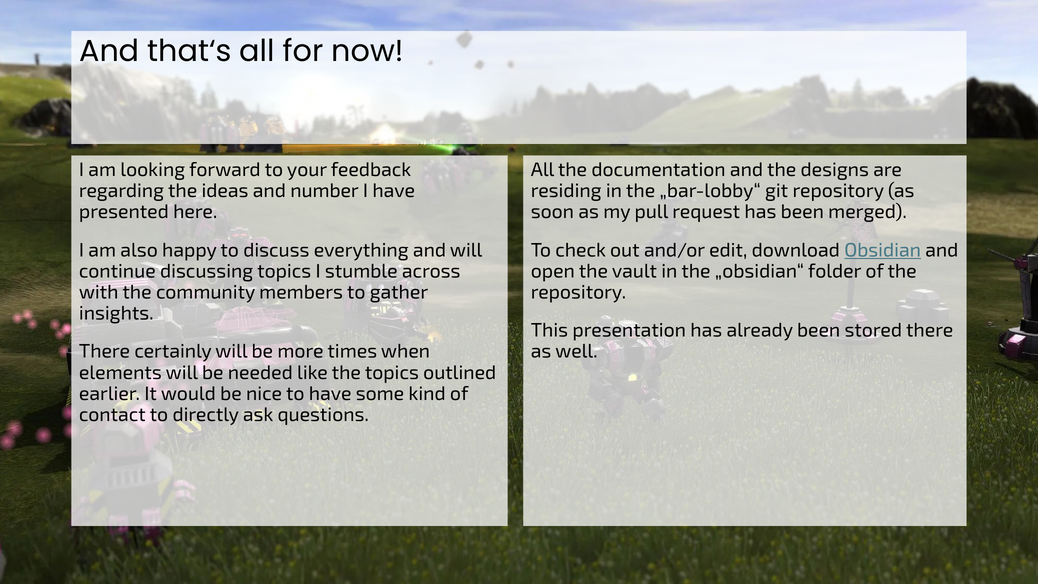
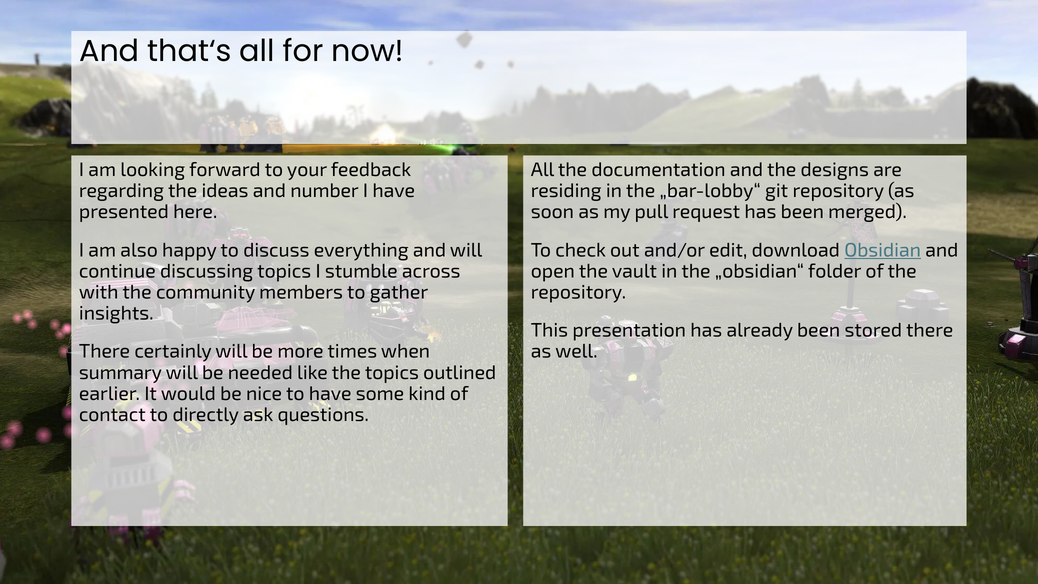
elements: elements -> summary (120, 372)
